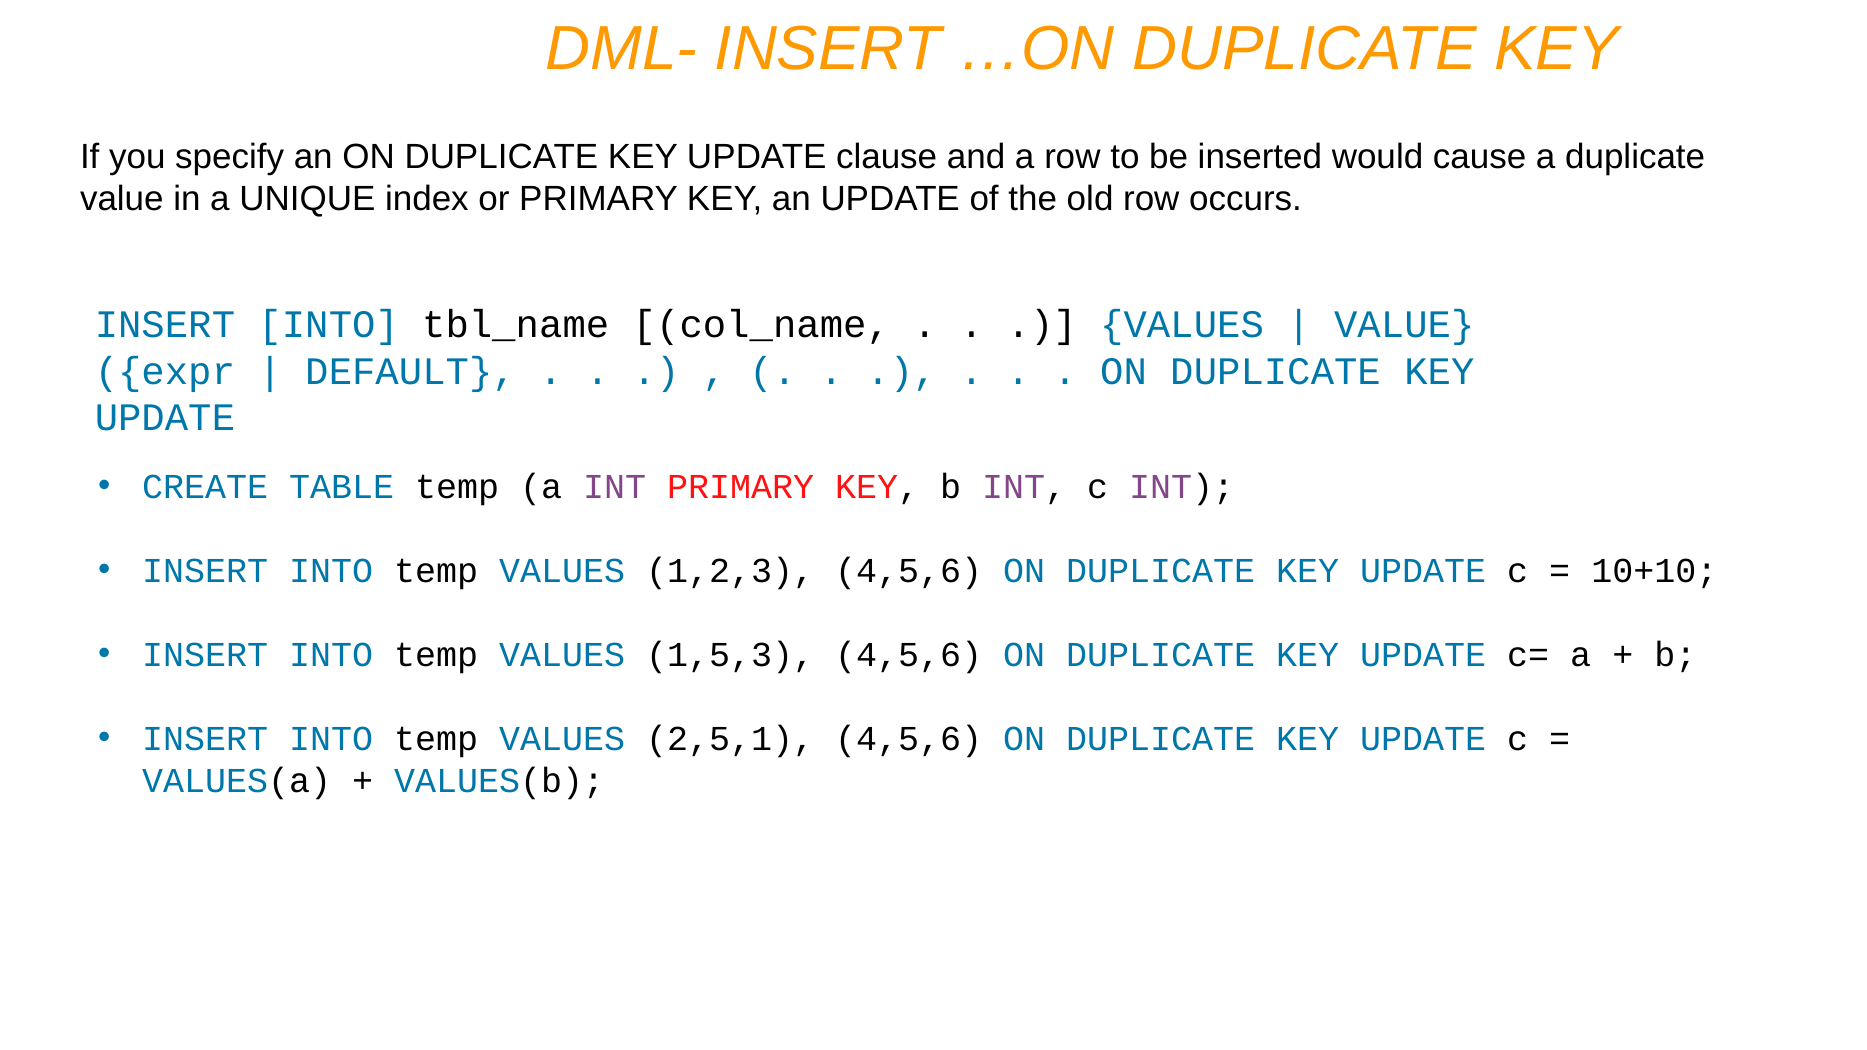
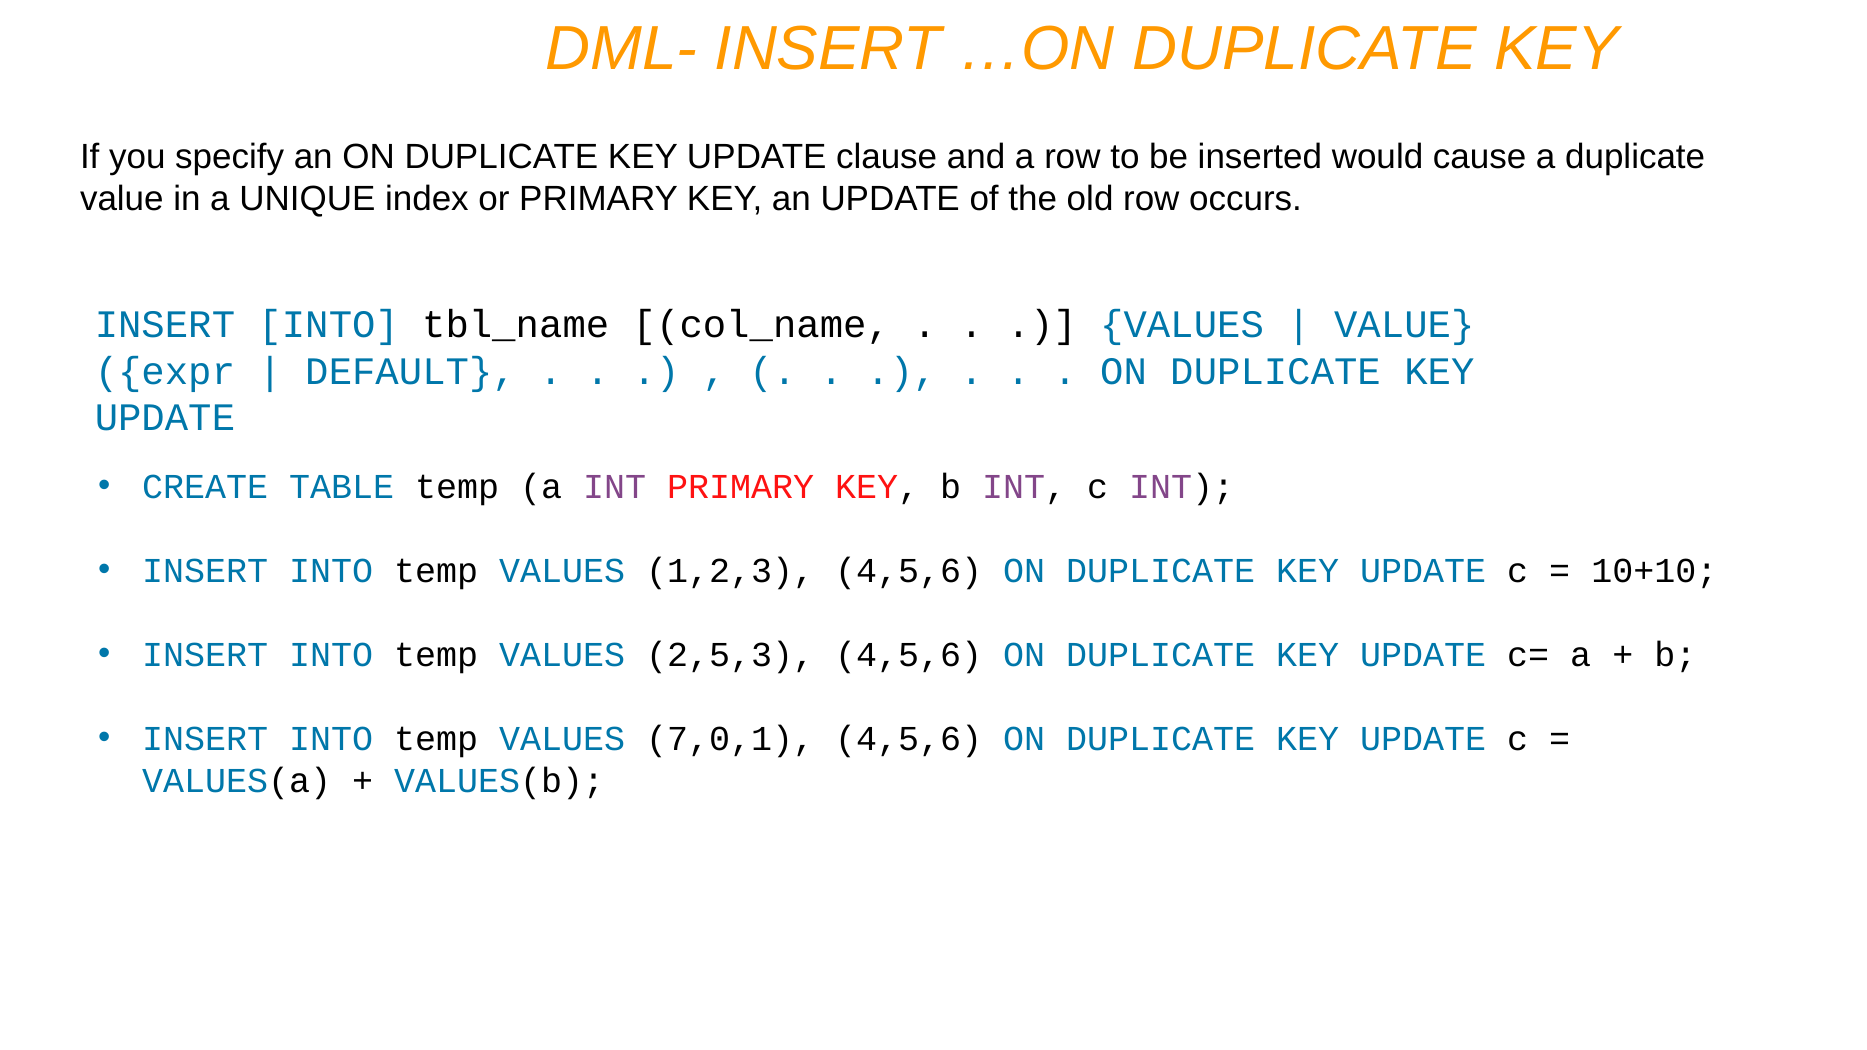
1,5,3: 1,5,3 -> 2,5,3 (730, 655)
2,5,1: 2,5,1 -> 7,0,1 (730, 739)
